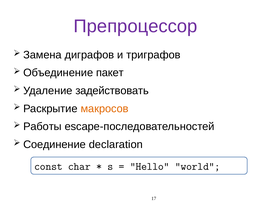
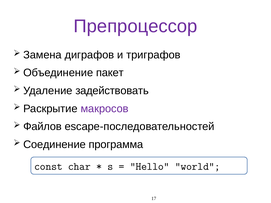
макросов colour: orange -> purple (105, 109)
Работы: Работы -> Файлов (42, 127)
declaration: declaration -> программа (116, 145)
